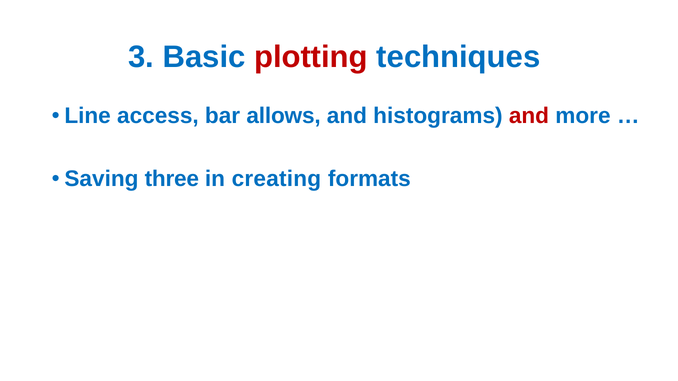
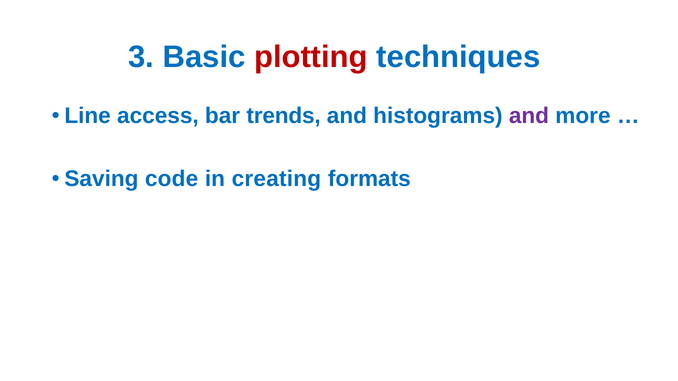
allows: allows -> trends (284, 116)
and colour: red -> purple (529, 116)
three: three -> code (172, 179)
